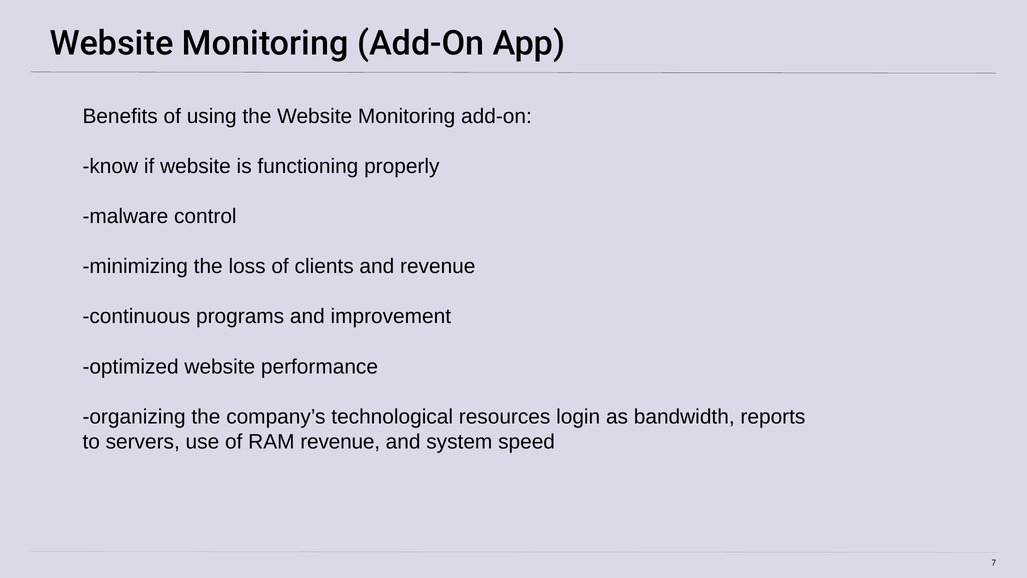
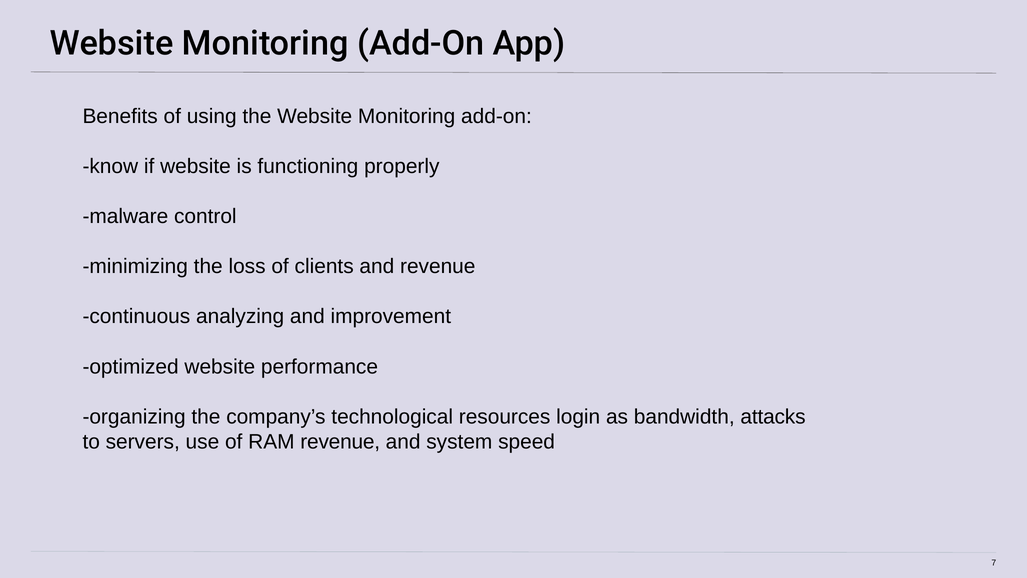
programs: programs -> analyzing (240, 316)
reports: reports -> attacks (773, 417)
